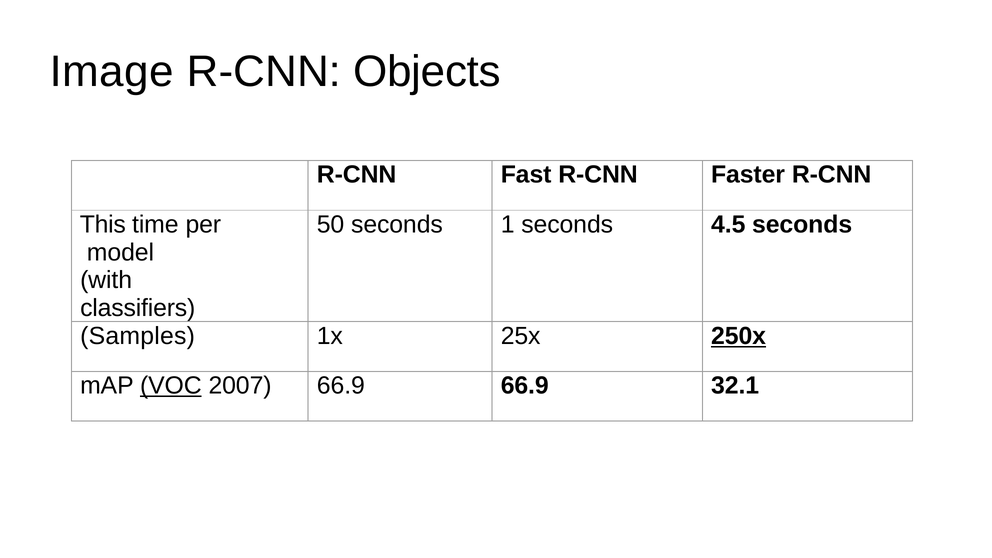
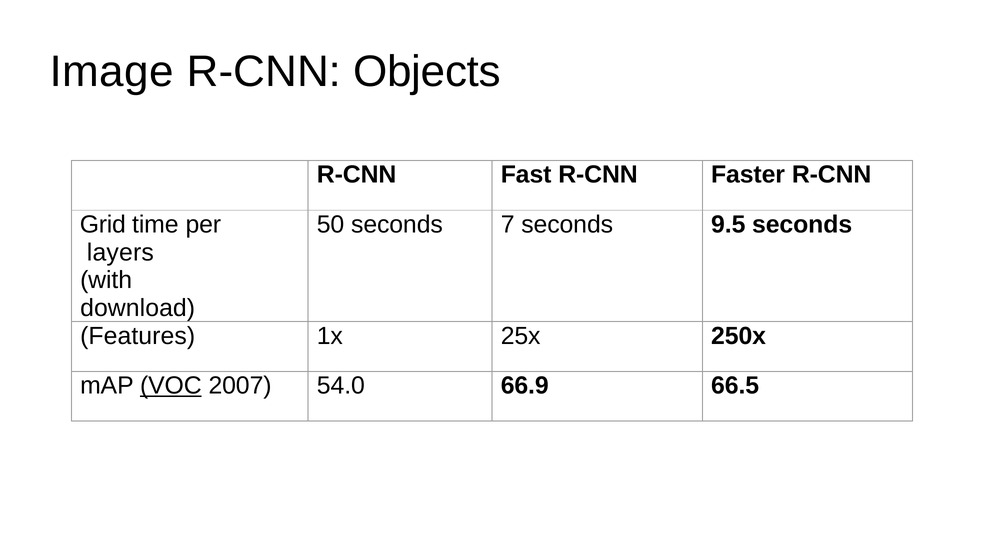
This: This -> Grid (103, 225)
1: 1 -> 7 (508, 225)
4.5: 4.5 -> 9.5 (728, 225)
model: model -> layers (120, 252)
classifiers: classifiers -> download (138, 308)
Samples: Samples -> Features (138, 336)
250x underline: present -> none (739, 336)
2007 66.9: 66.9 -> 54.0 (341, 386)
32.1: 32.1 -> 66.5 (735, 386)
